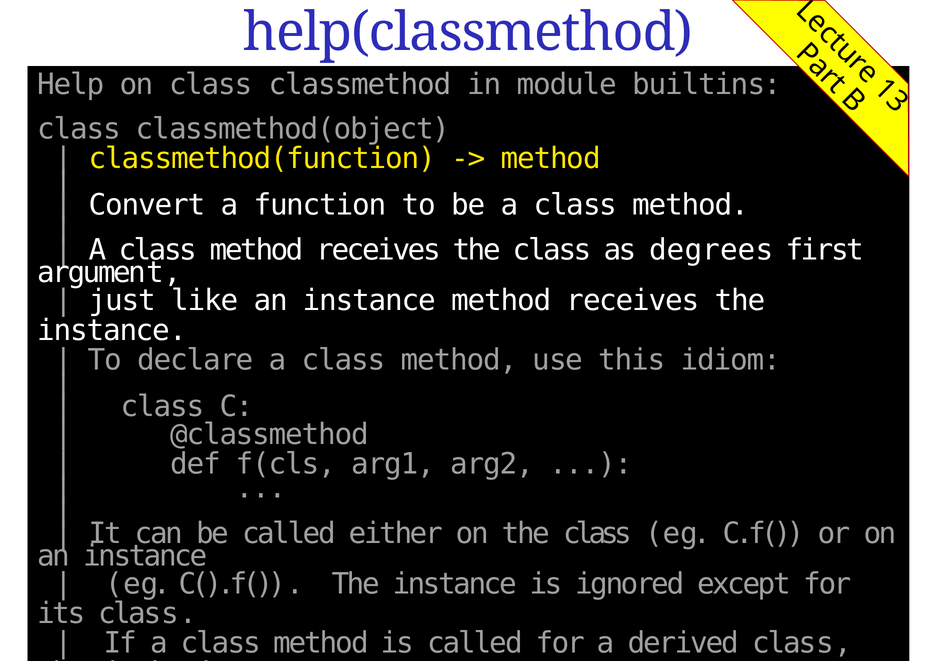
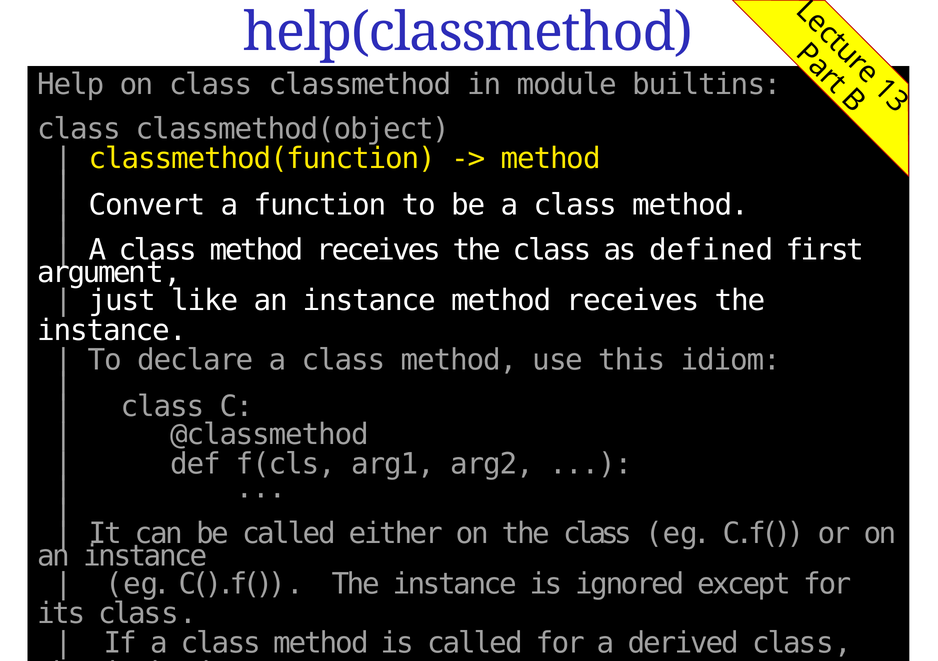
degrees: degrees -> defined (711, 250)
